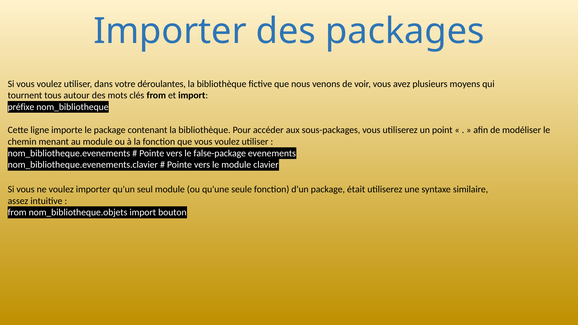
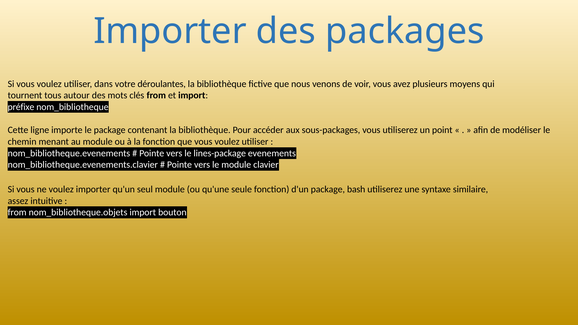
false-package: false-package -> lines-package (220, 153)
était: était -> bash (356, 189)
